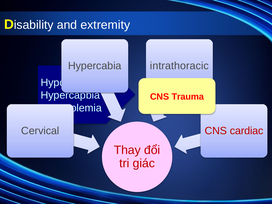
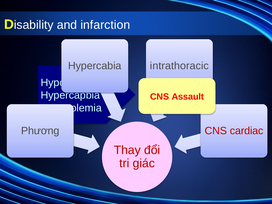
extremity: extremity -> infarction (105, 25)
Trauma: Trauma -> Assault (188, 97)
Cervical: Cervical -> Phương (40, 131)
